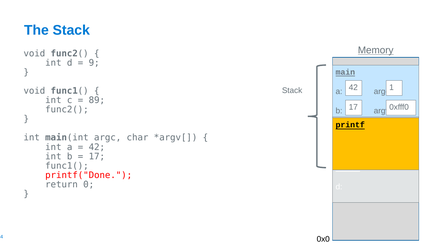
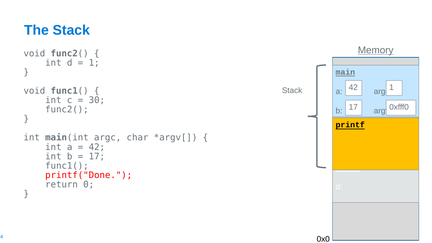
9: 9 -> 1 (94, 63)
89: 89 -> 30 (97, 100)
